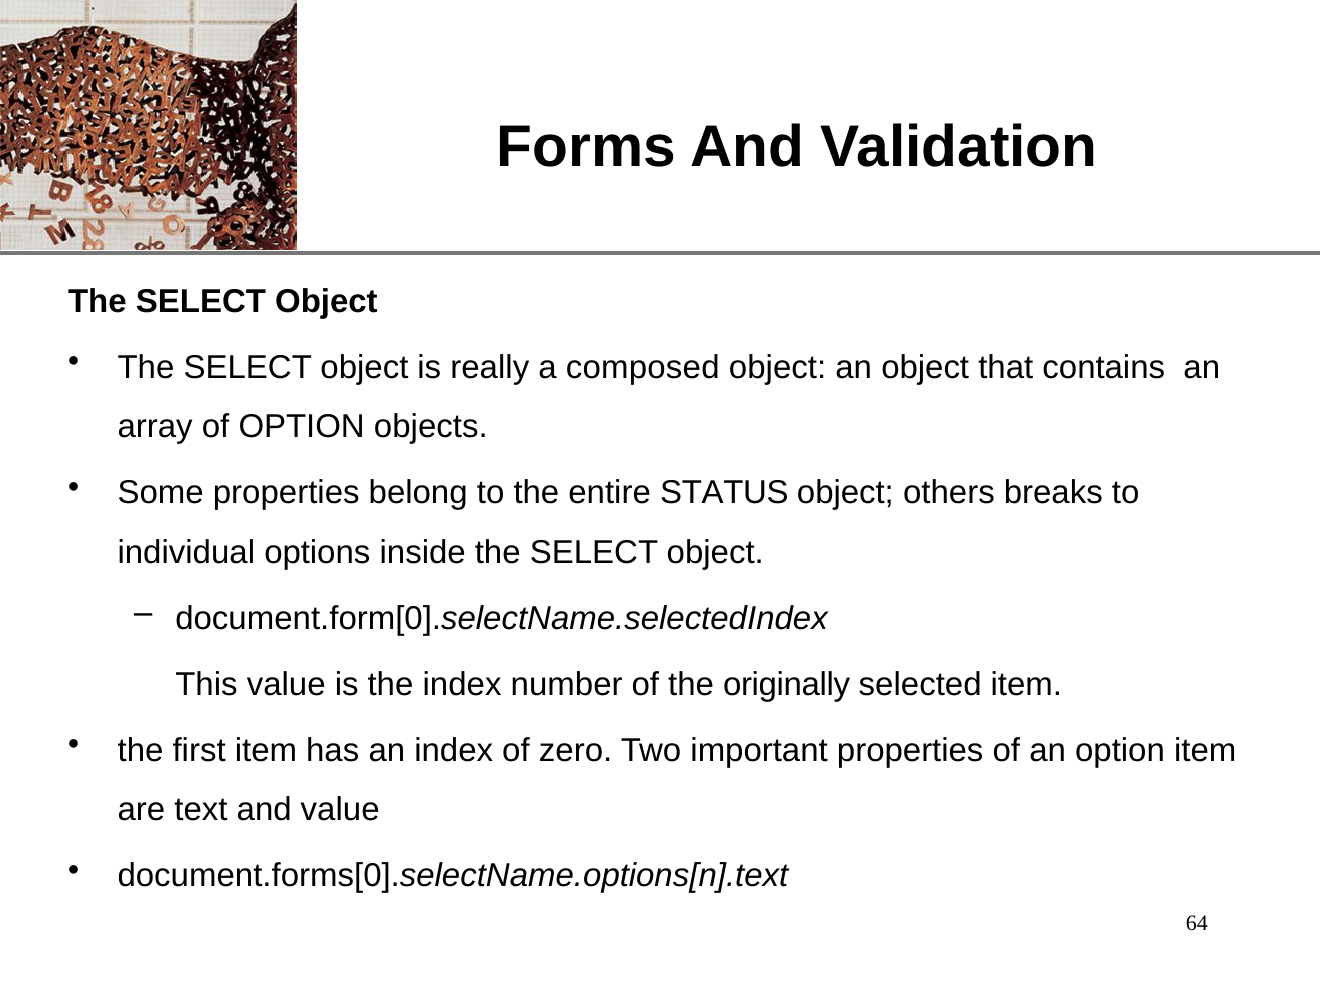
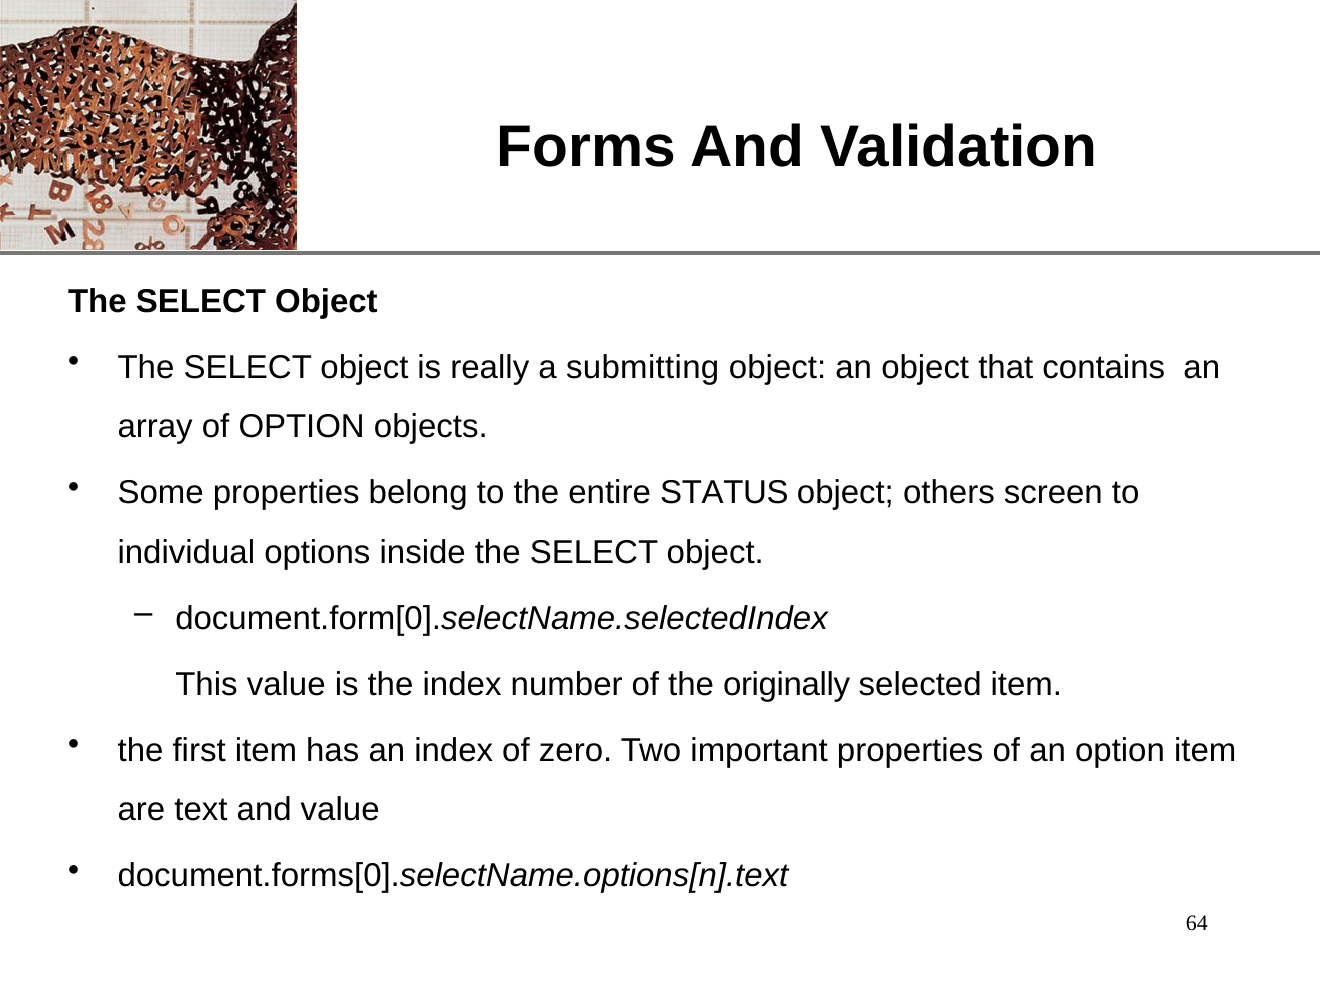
composed: composed -> submitting (643, 367)
breaks: breaks -> screen (1053, 493)
